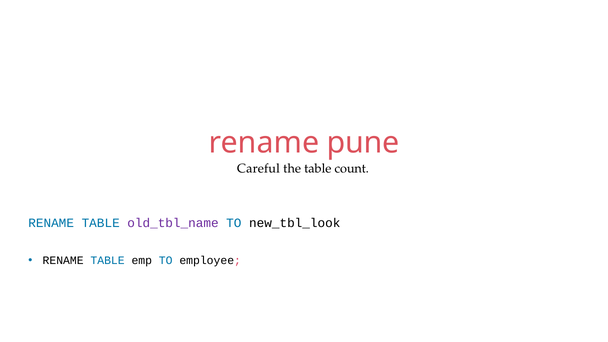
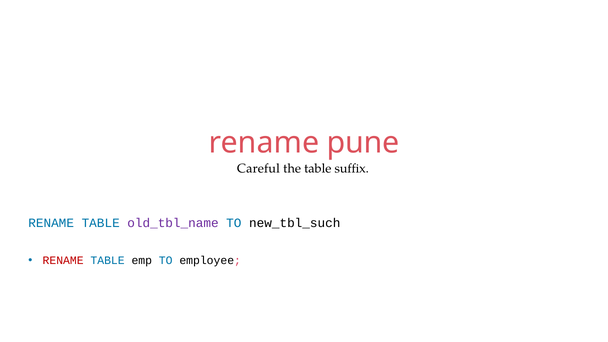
count: count -> suffix (352, 169)
new_tbl_look: new_tbl_look -> new_tbl_such (295, 223)
RENAME colour: black -> red (63, 260)
